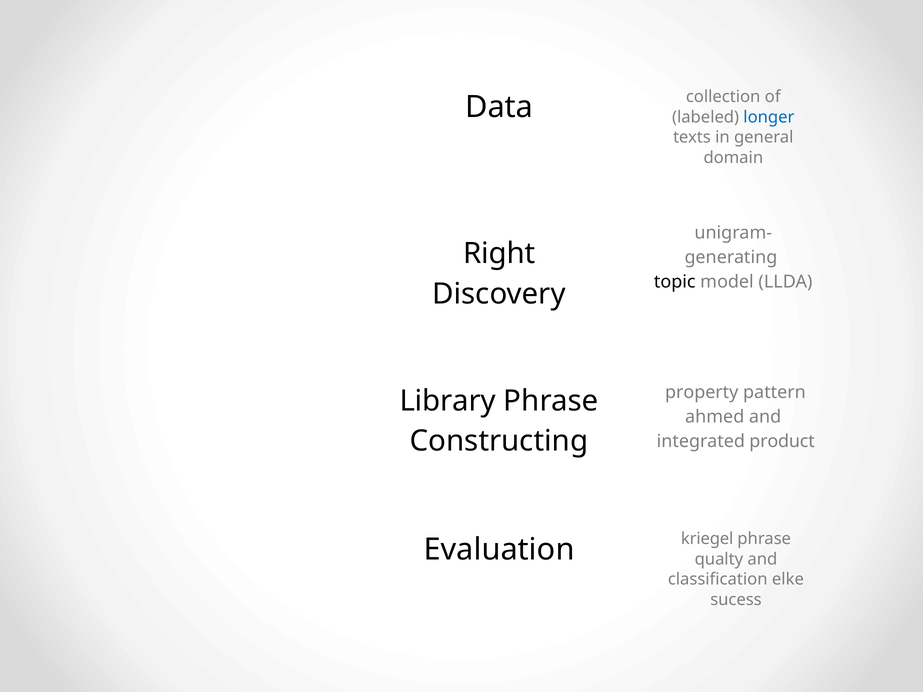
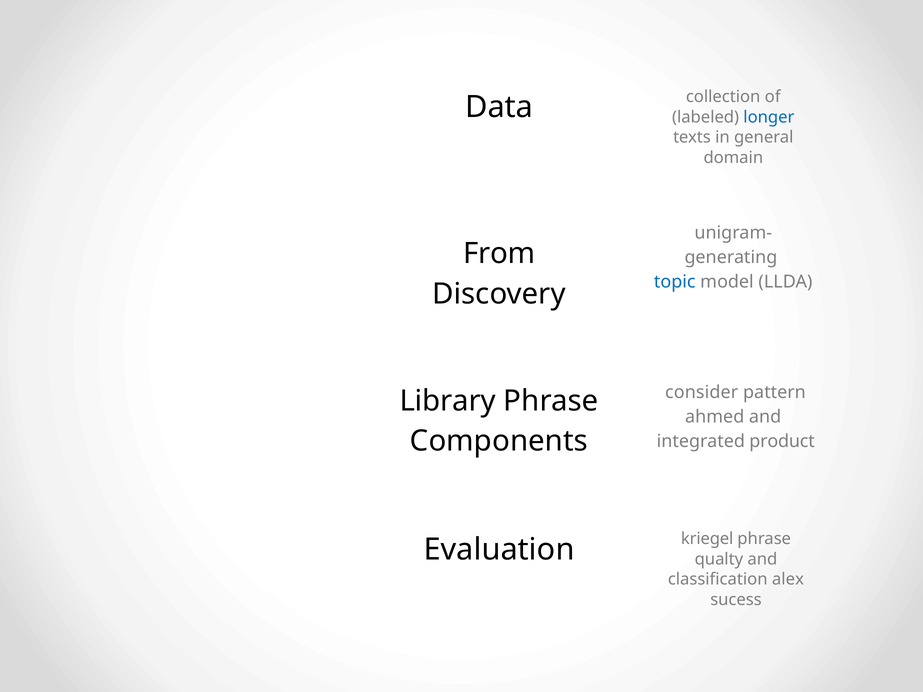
Right: Right -> From (499, 254)
topic colour: black -> blue (675, 282)
property: property -> consider (702, 393)
Constructing: Constructing -> Components (499, 441)
elke: elke -> alex (788, 580)
